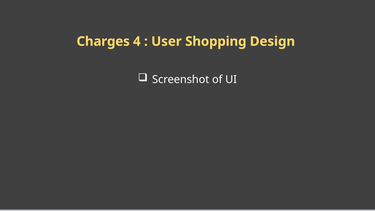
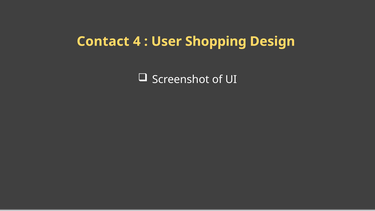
Charges: Charges -> Contact (103, 41)
